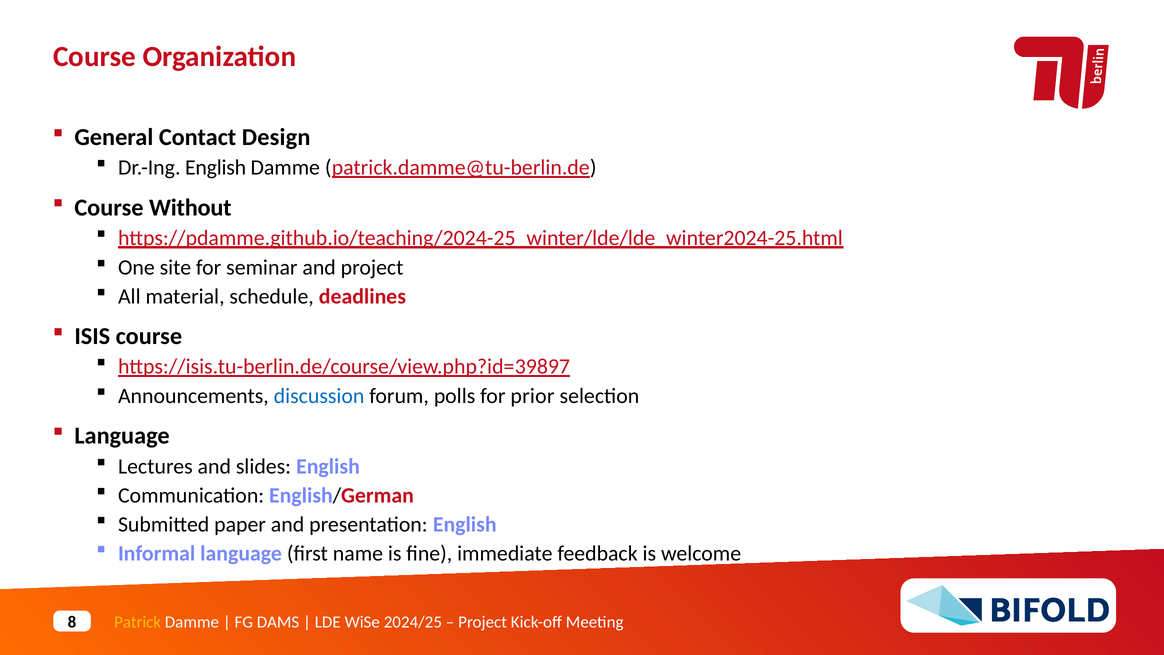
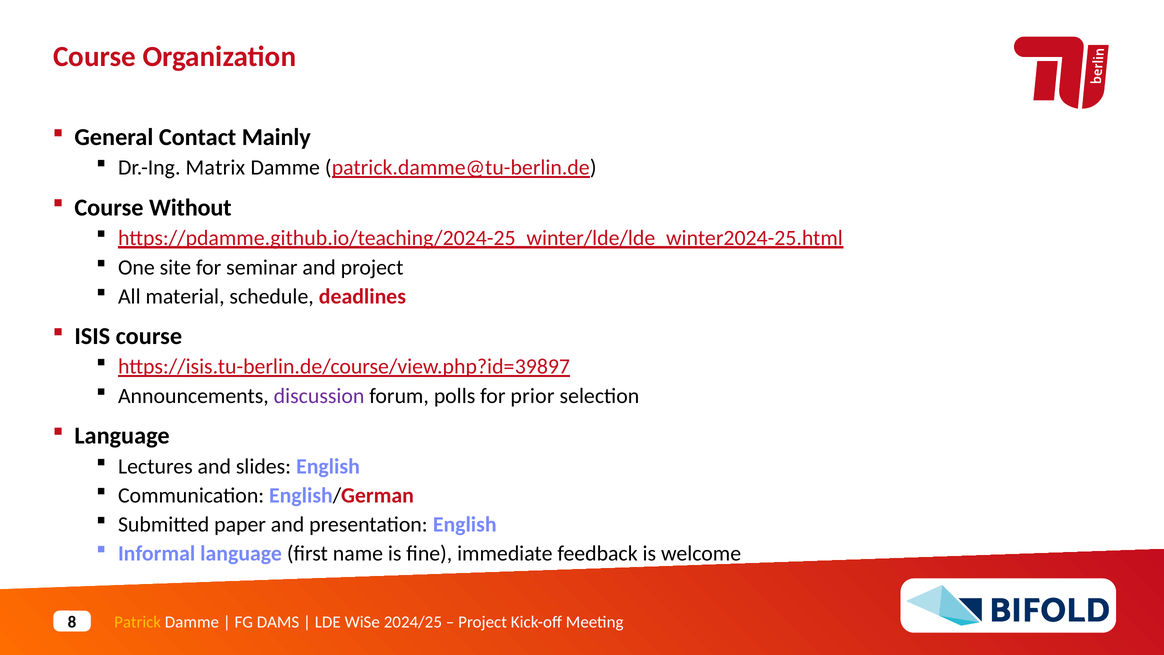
Design: Design -> Mainly (276, 137)
Dr.-Ing English: English -> Matrix (215, 167)
discussion colour: blue -> purple (319, 396)
